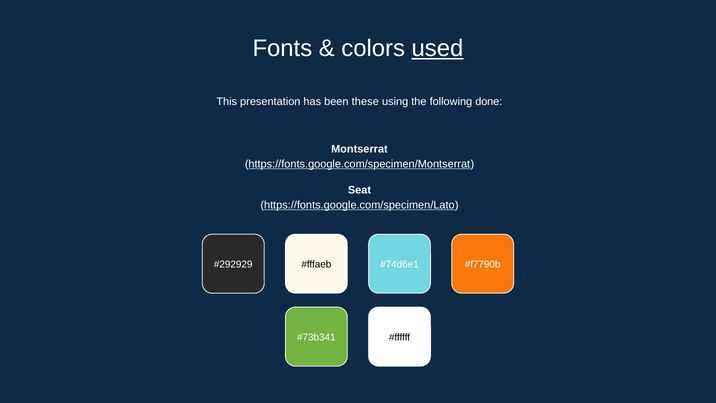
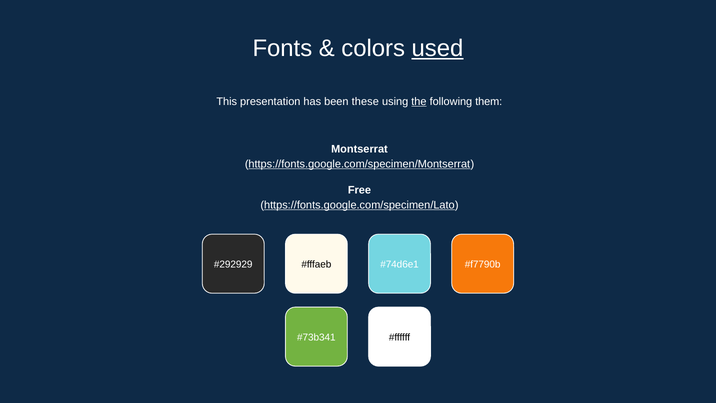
the underline: none -> present (419, 102)
done: done -> them (489, 102)
Seat: Seat -> Free (359, 190)
